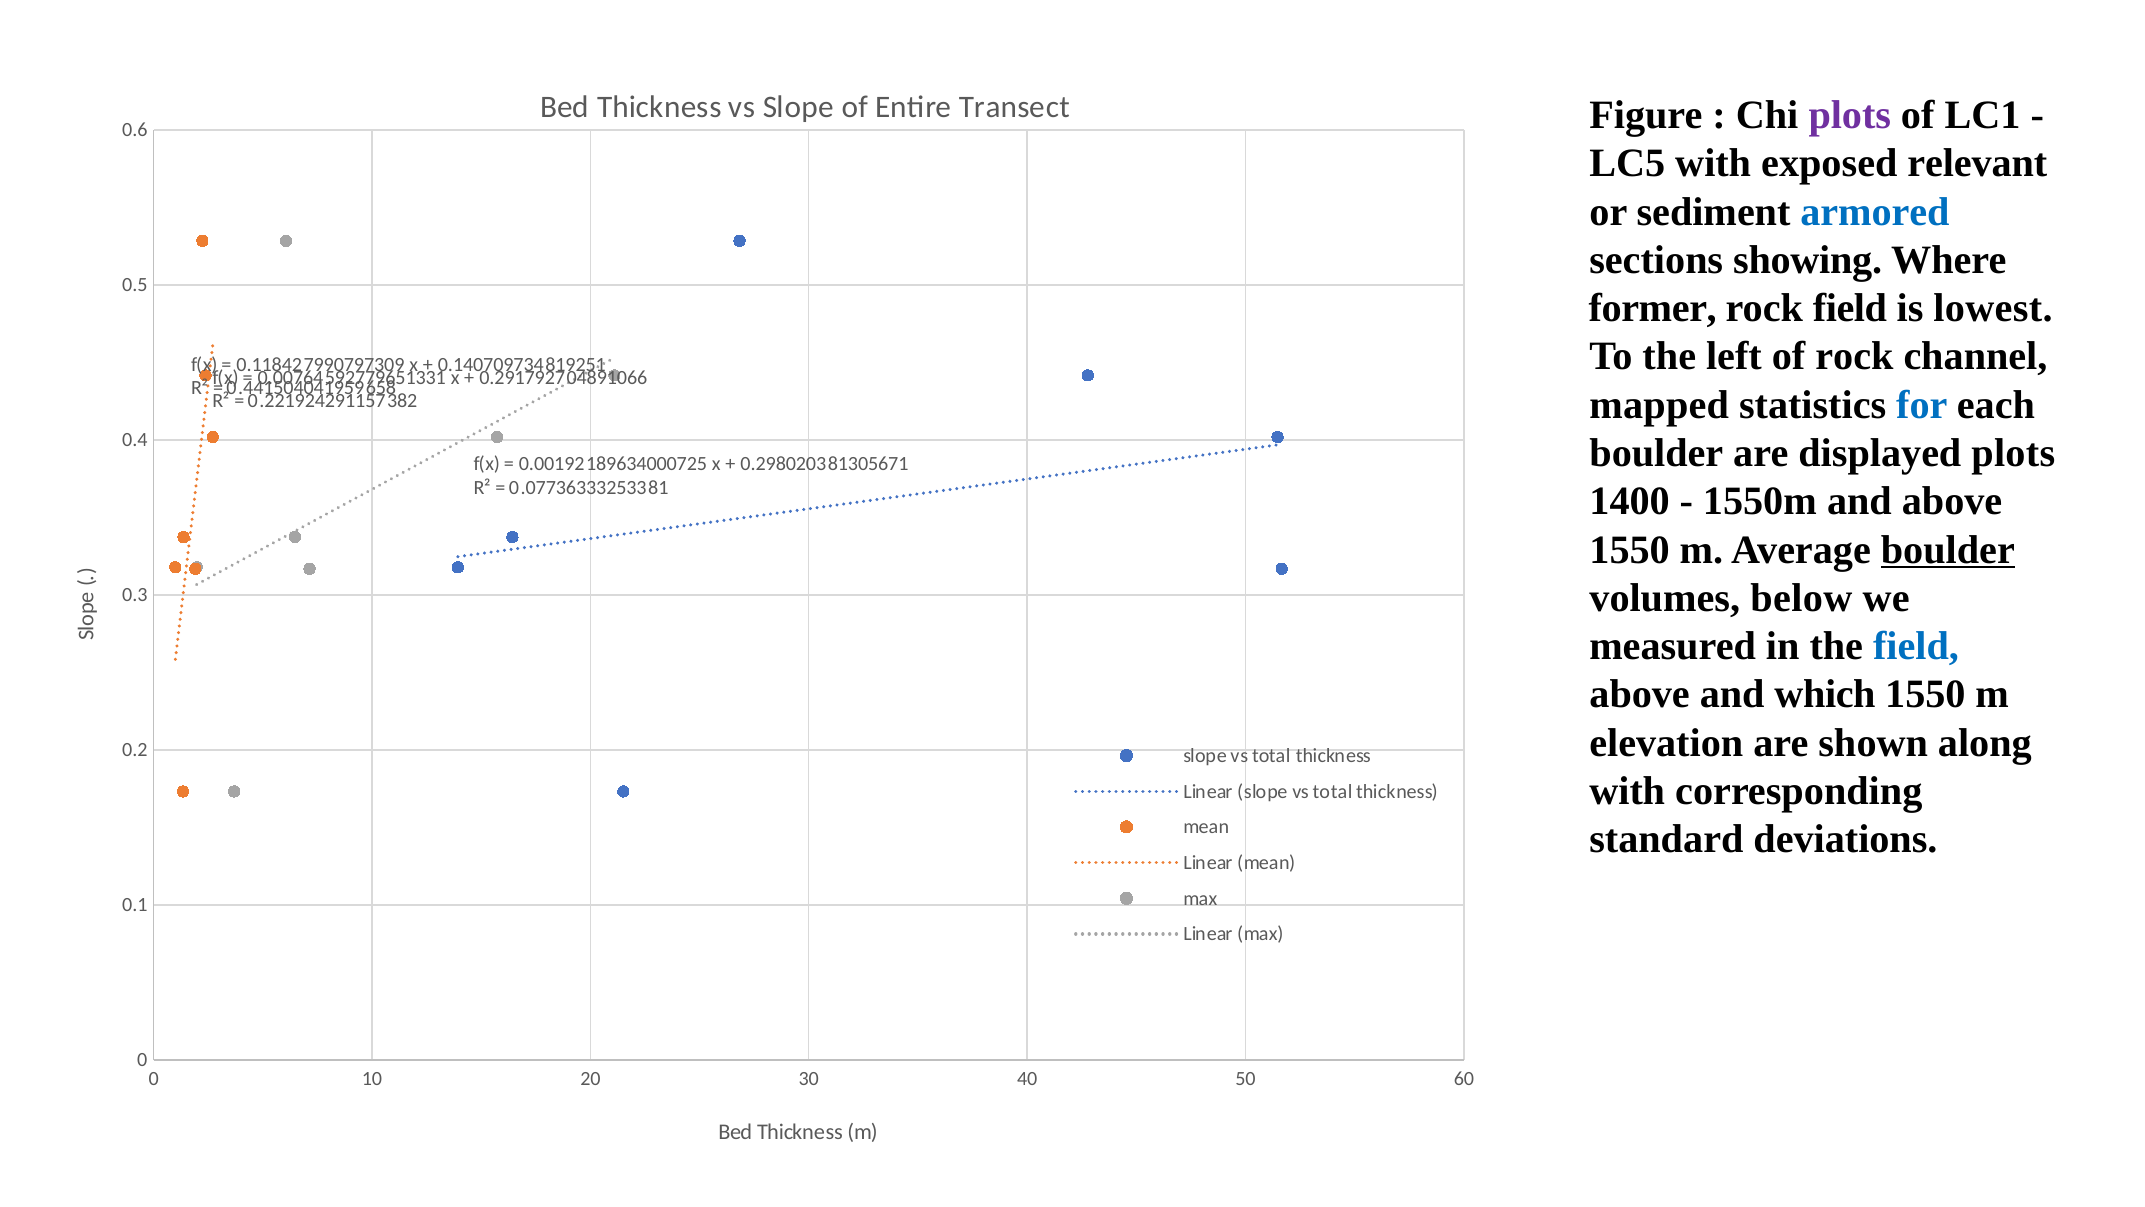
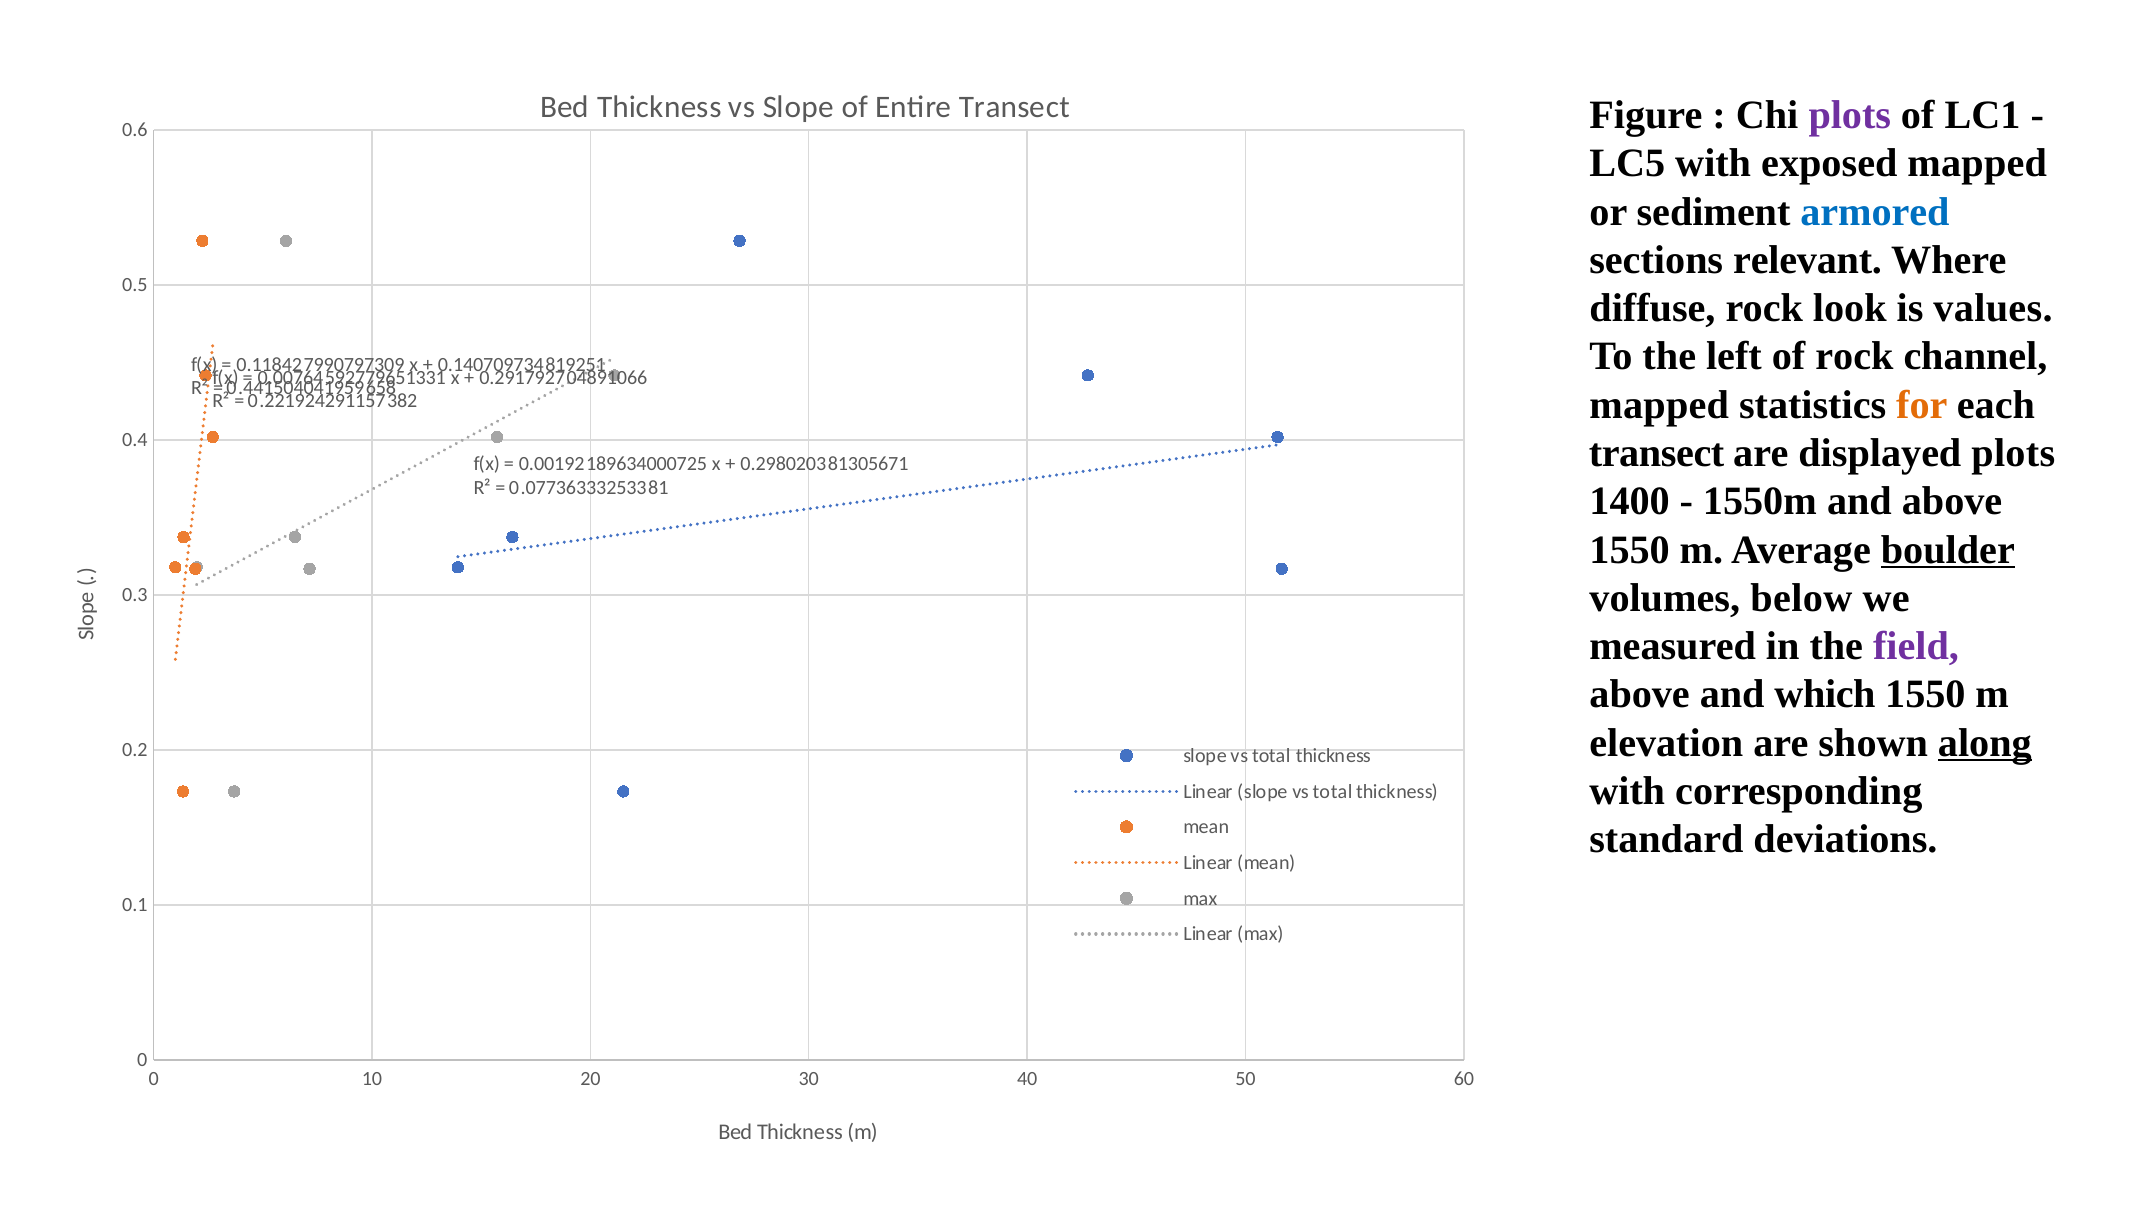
exposed relevant: relevant -> mapped (1977, 163)
showing: showing -> relevant (1808, 260)
former: former -> diffuse (1652, 308)
rock field: field -> look (1850, 308)
lowest: lowest -> values (1993, 308)
for colour: blue -> orange (1922, 405)
boulder: boulder -> transect (1657, 453)
field colour: blue -> purple (1916, 646)
along underline: none -> present (1985, 743)
